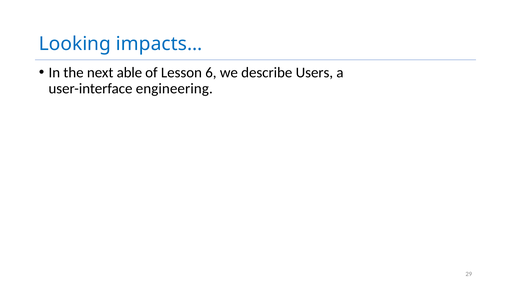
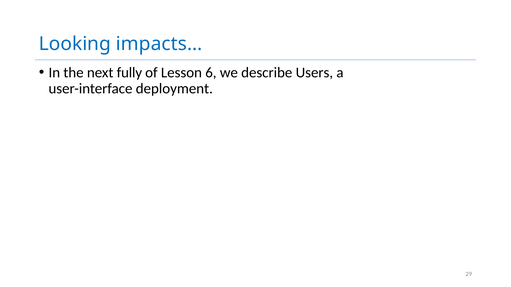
able: able -> fully (129, 73)
engineering: engineering -> deployment (174, 89)
